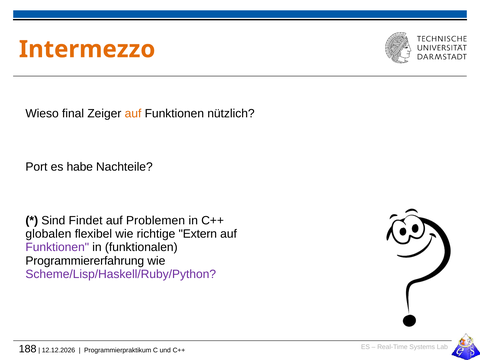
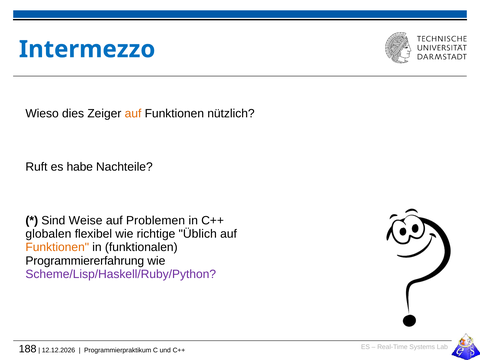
Intermezzo colour: orange -> blue (87, 49)
final: final -> dies (73, 113)
Port: Port -> Ruft (36, 167)
Findet: Findet -> Weise (86, 221)
Extern: Extern -> Üblich (198, 234)
Funktionen colour: purple -> orange (57, 247)
